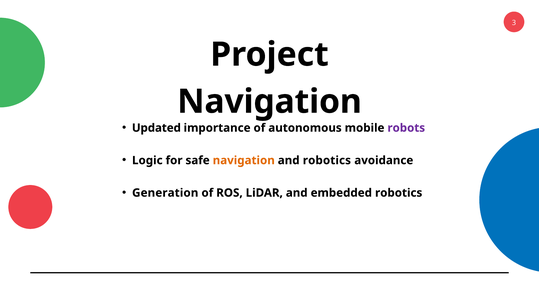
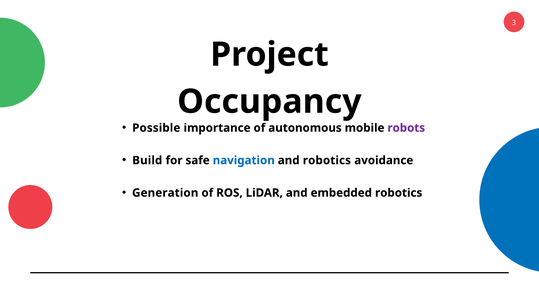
Navigation: Navigation -> Occupancy (269, 102)
Updated: Updated -> Possible (156, 128)
Logic: Logic -> Build (147, 160)
navigation colour: orange -> blue (244, 160)
